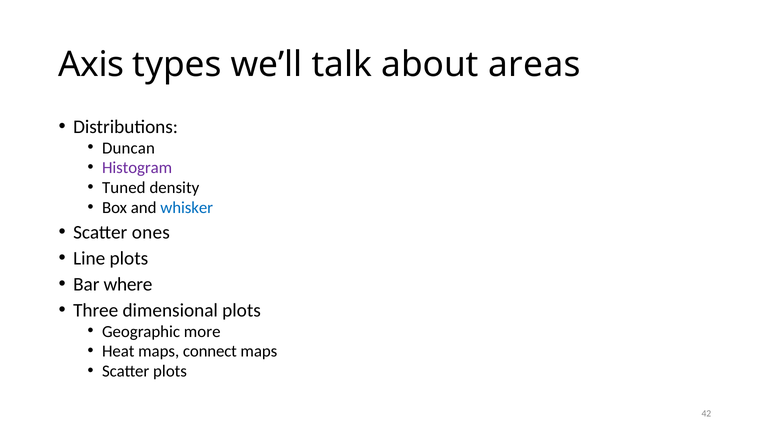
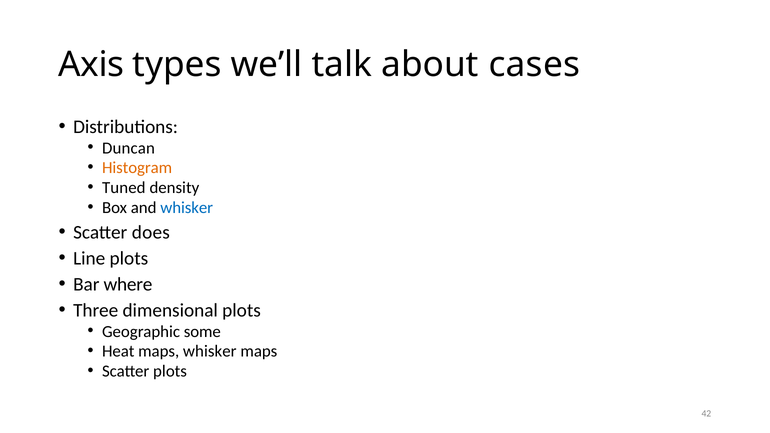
areas: areas -> cases (534, 65)
Histogram colour: purple -> orange (137, 168)
ones: ones -> does (151, 233)
more: more -> some (202, 332)
maps connect: connect -> whisker (210, 352)
